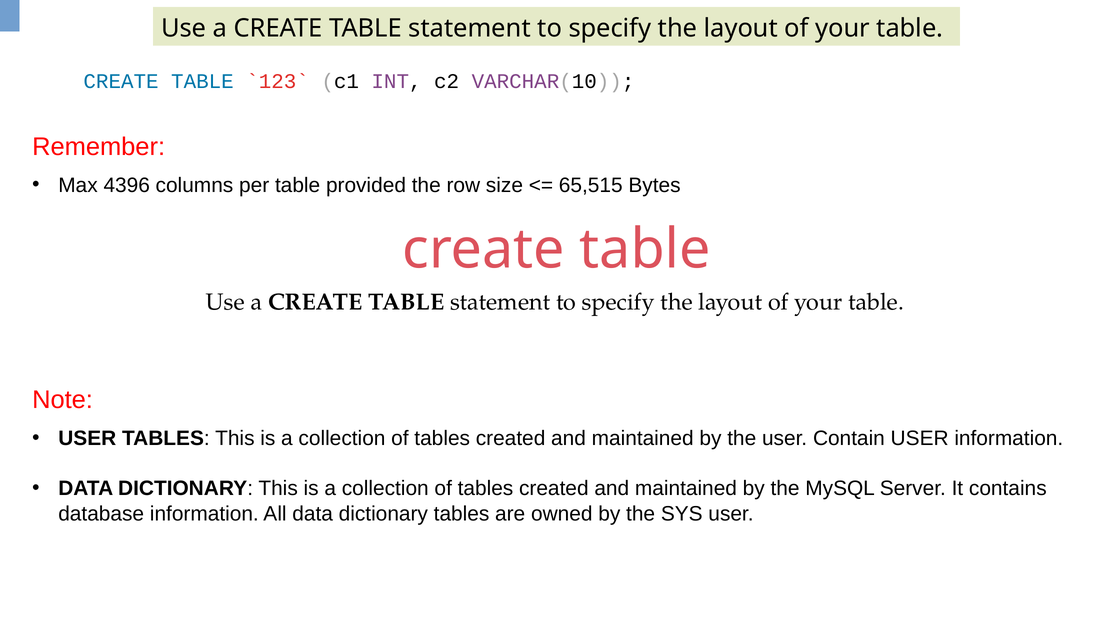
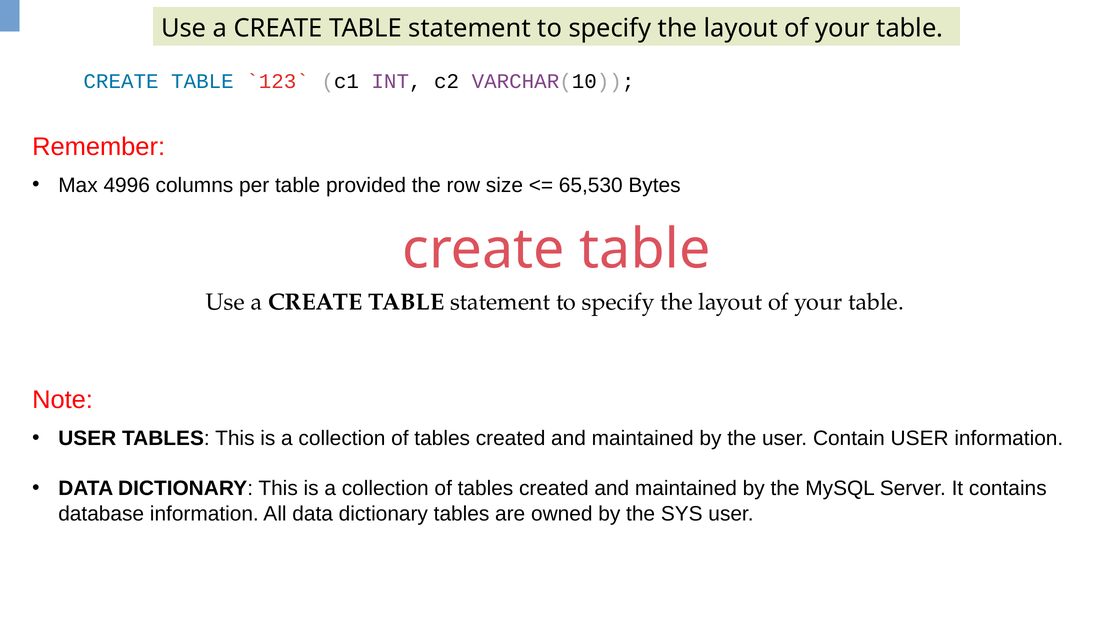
4396: 4396 -> 4996 (127, 185)
65,515: 65,515 -> 65,530 (591, 185)
